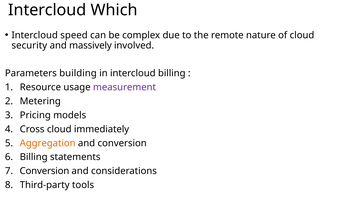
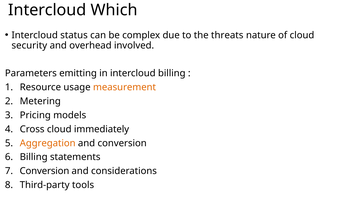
speed: speed -> status (74, 35)
remote: remote -> threats (227, 35)
massively: massively -> overhead (90, 45)
building: building -> emitting (78, 73)
measurement colour: purple -> orange (124, 87)
